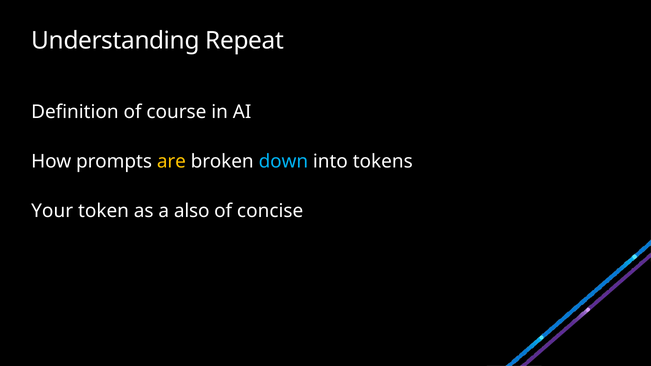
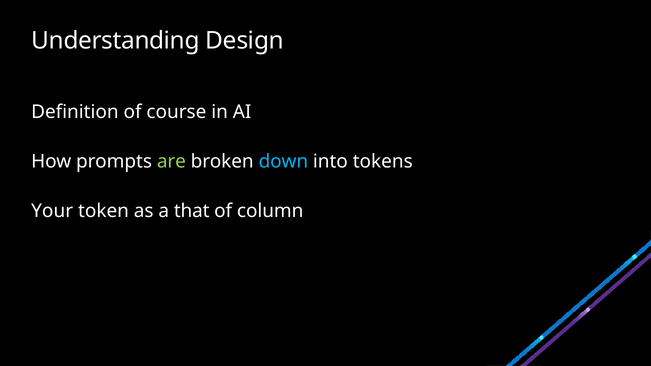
Repeat: Repeat -> Design (245, 41)
are colour: yellow -> light green (171, 162)
also: also -> that (192, 211)
concise: concise -> column (270, 211)
